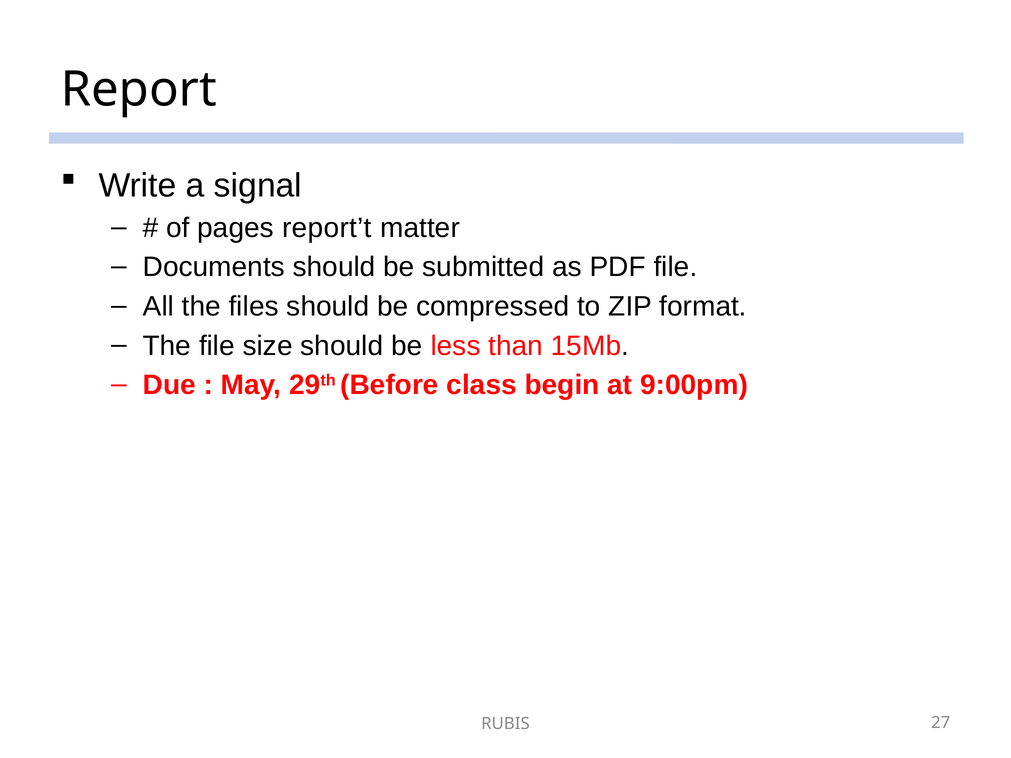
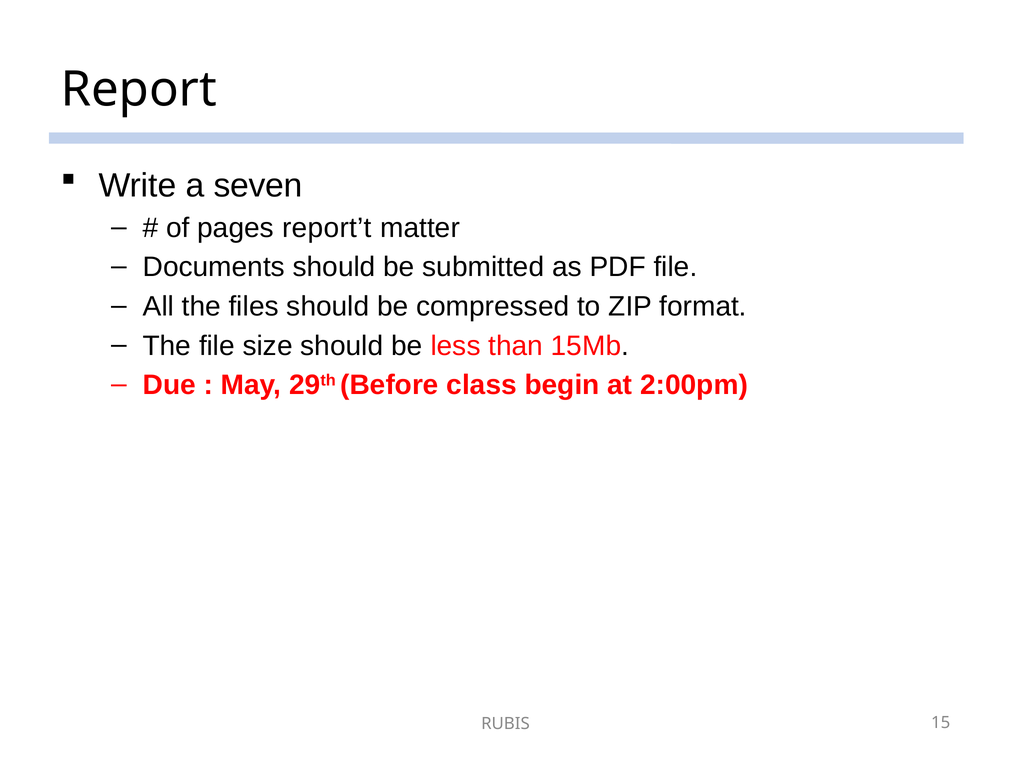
signal: signal -> seven (258, 186)
9:00pm: 9:00pm -> 2:00pm (694, 385)
27: 27 -> 15 (941, 723)
